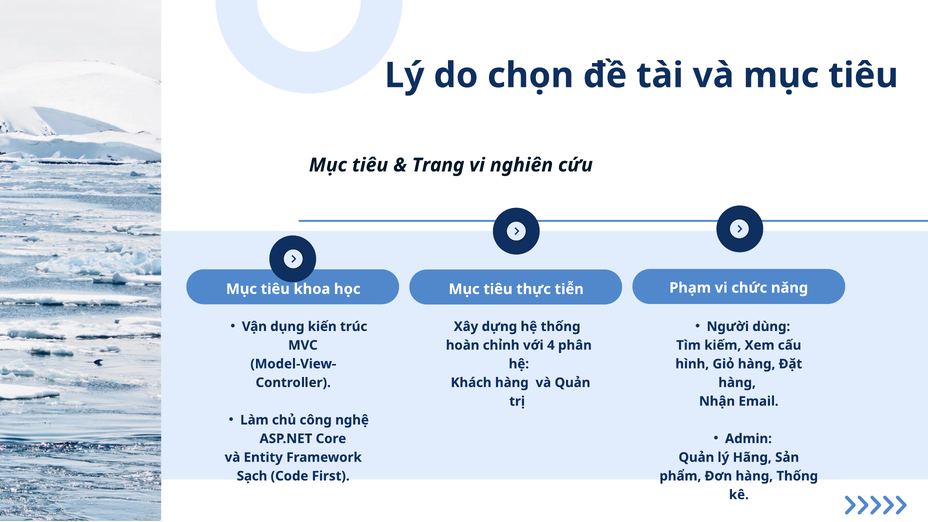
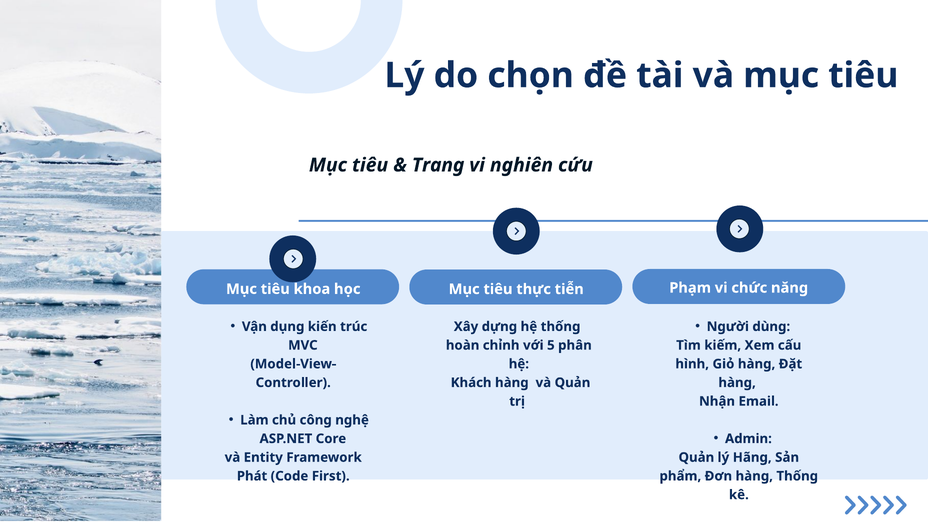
4: 4 -> 5 (551, 345)
Sạch: Sạch -> Phát (252, 476)
